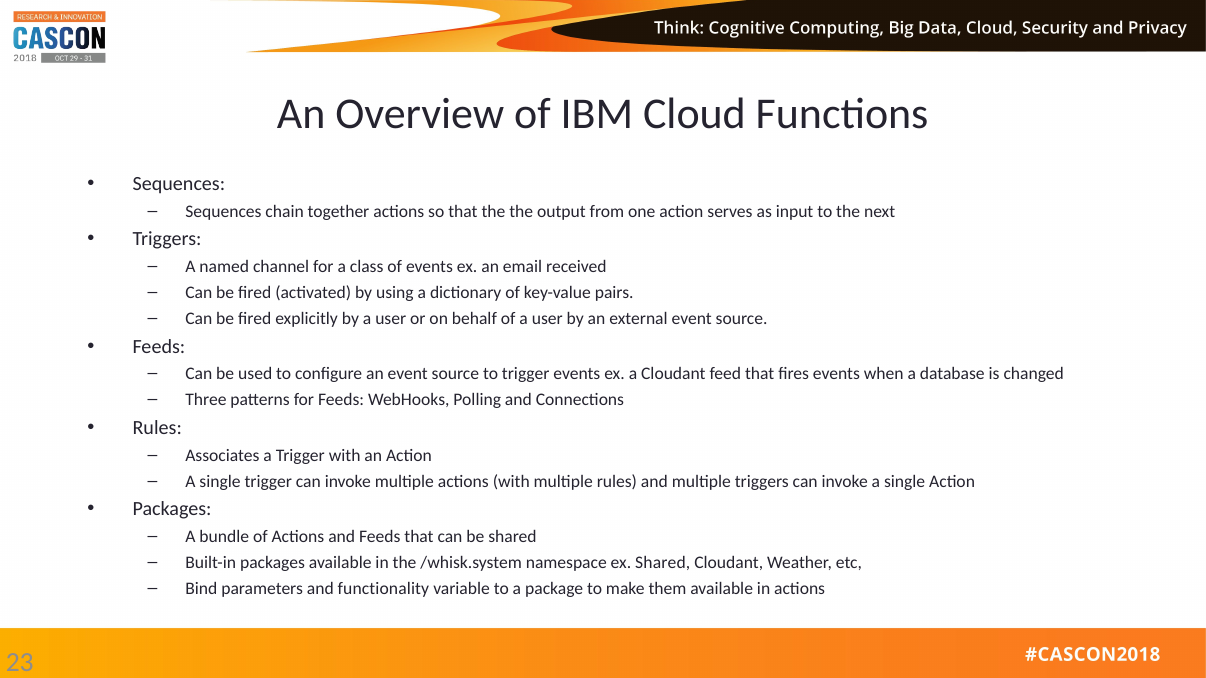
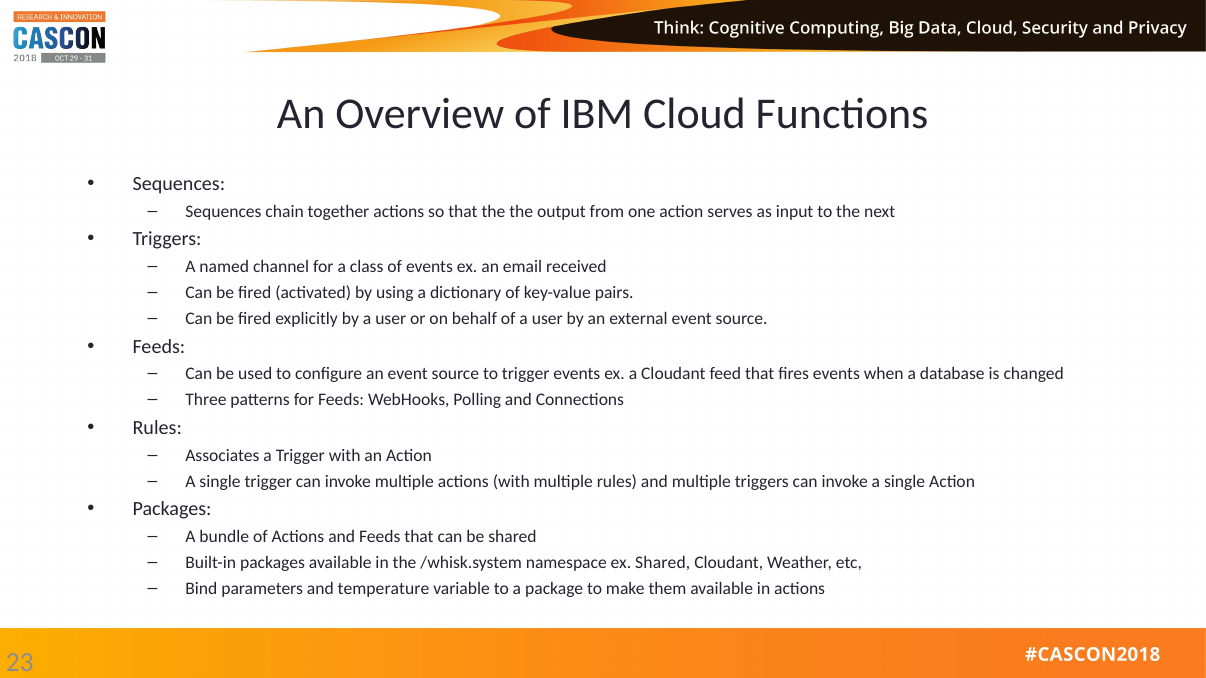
functionality: functionality -> temperature (383, 589)
